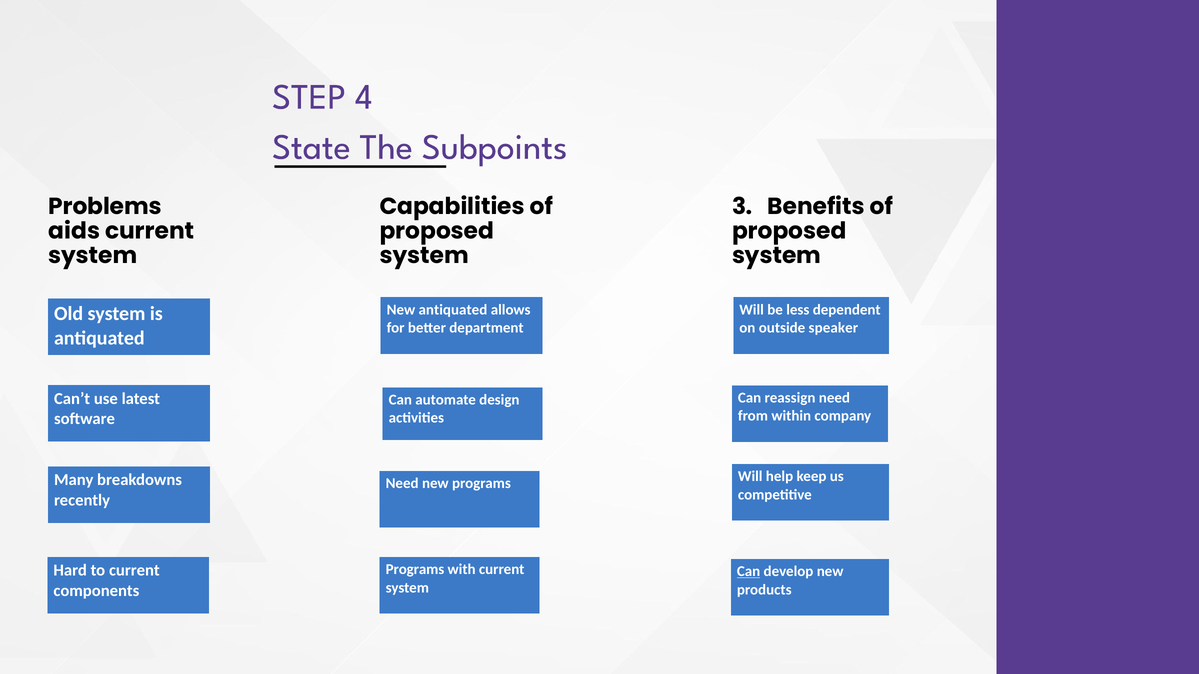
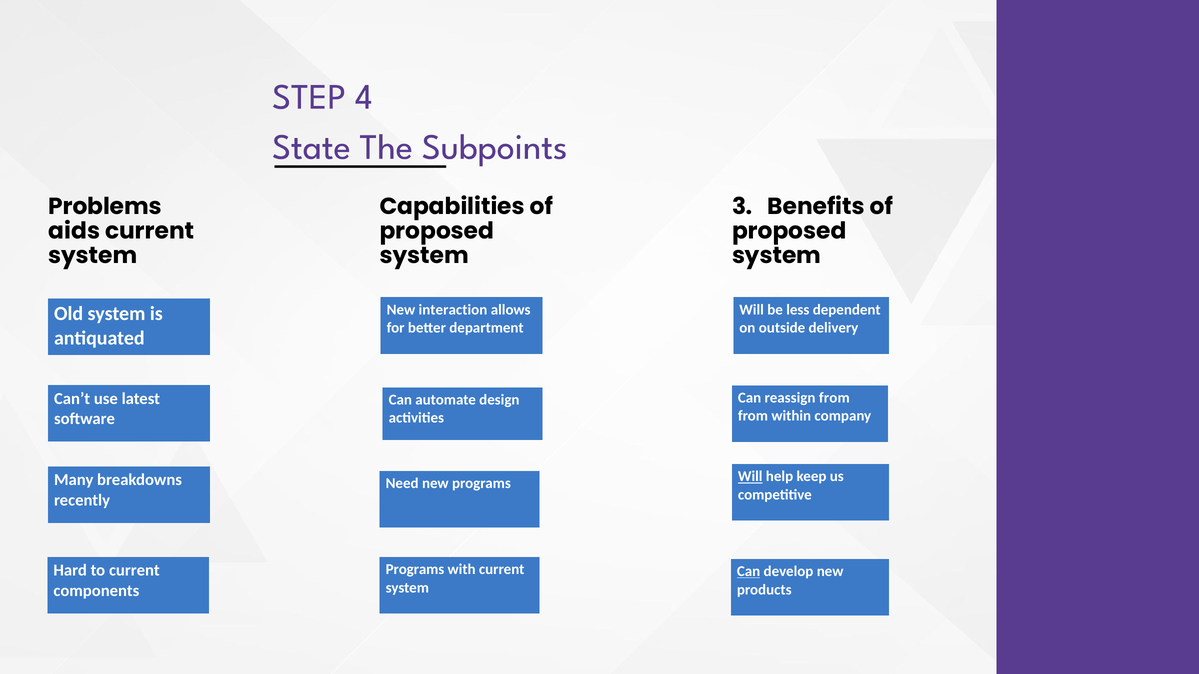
New antiquated: antiquated -> interaction (453, 310)
speaker: speaker -> delivery (833, 328)
reassign need: need -> from (834, 398)
Will underline: none -> present (750, 477)
